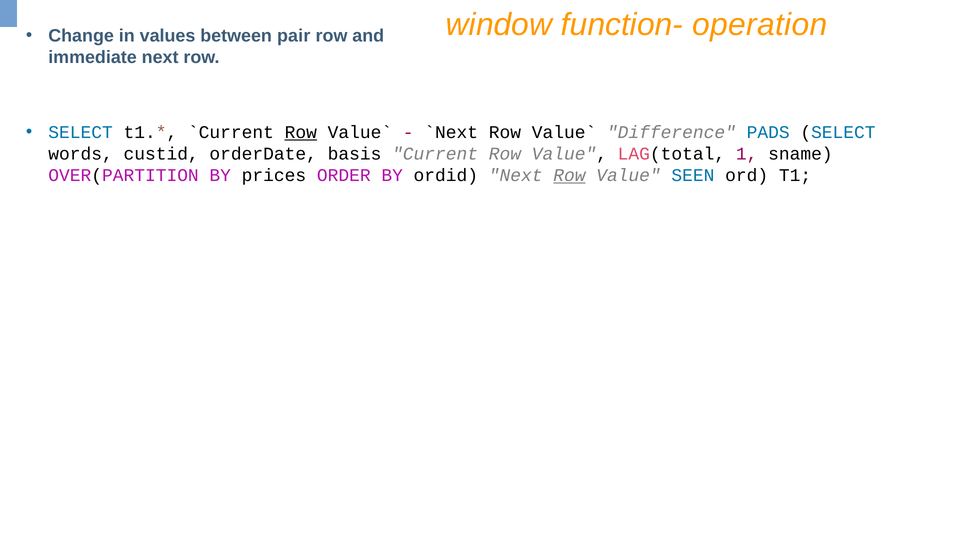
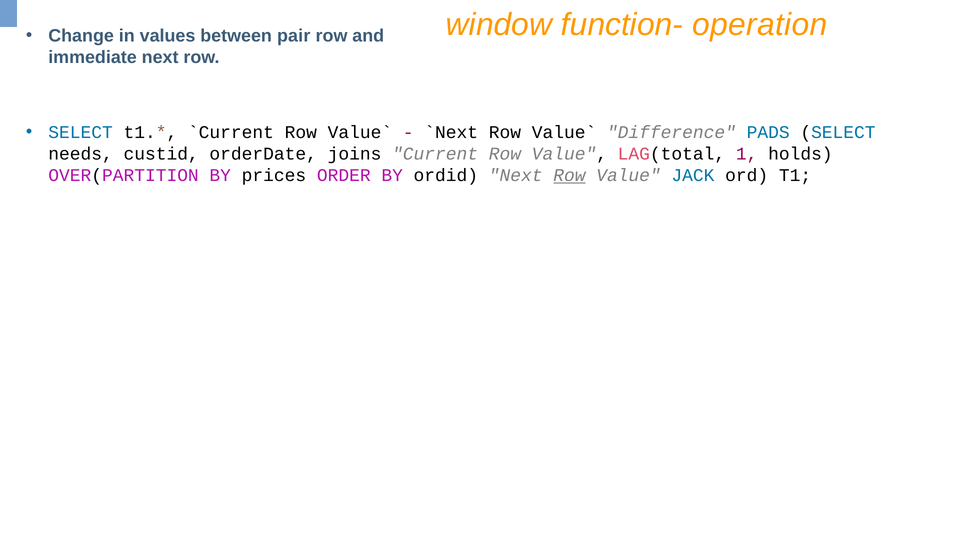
Row underline: present -> none (301, 133)
words: words -> needs (81, 154)
basis: basis -> joins (355, 154)
sname: sname -> holds (800, 154)
SEEN: SEEN -> JACK (693, 175)
